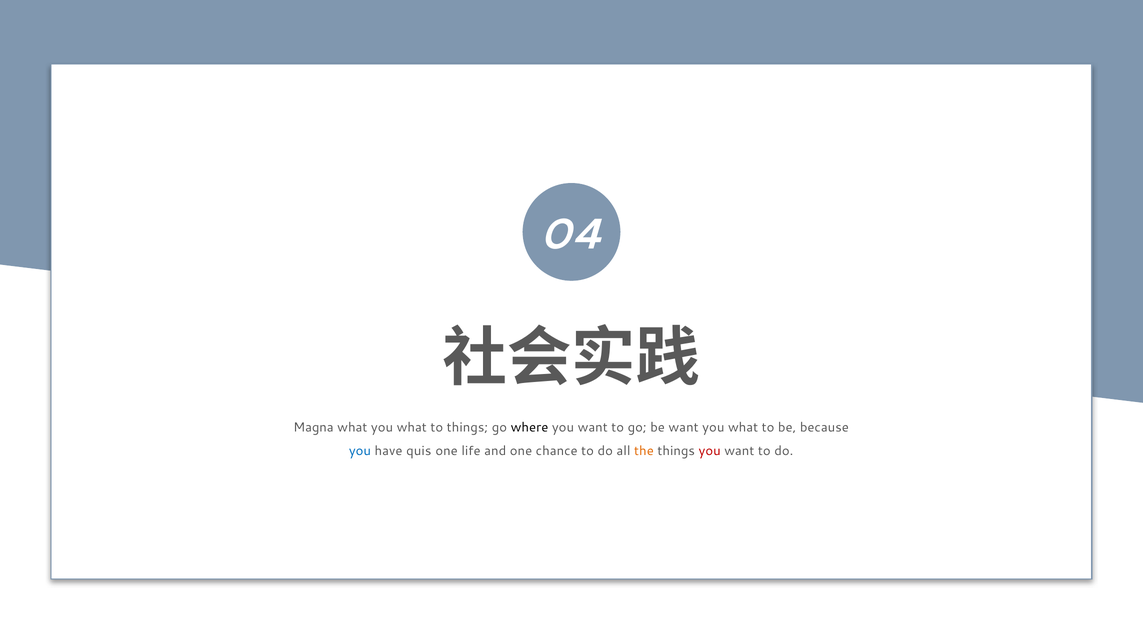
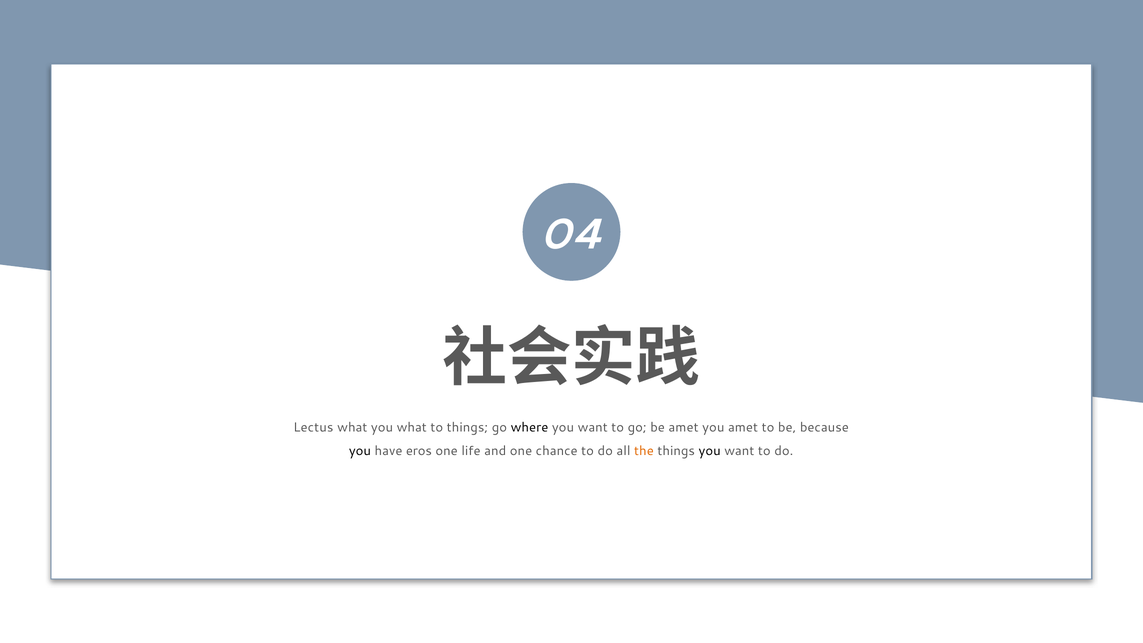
Magna: Magna -> Lectus (313, 427)
be want: want -> amet (684, 427)
what: what -> amet (743, 427)
you colour: blue -> black (360, 451)
quis: quis -> eros (419, 451)
you colour: red -> black (710, 451)
